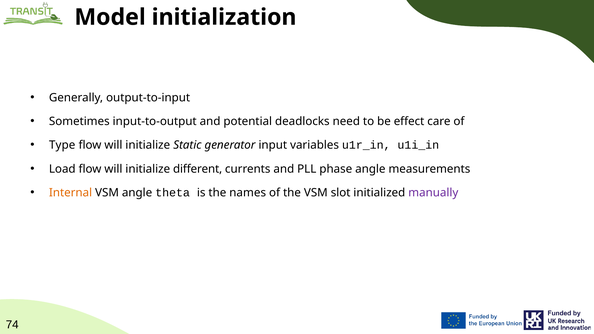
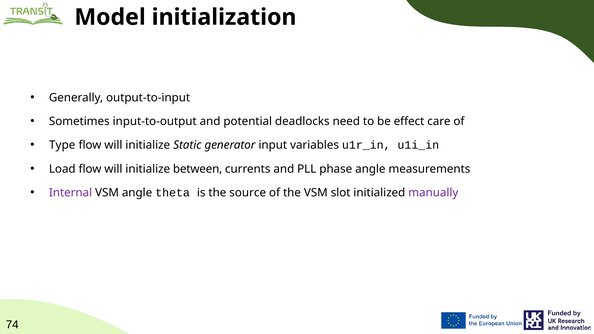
different: different -> between (198, 169)
Internal colour: orange -> purple (71, 193)
names: names -> source (248, 193)
